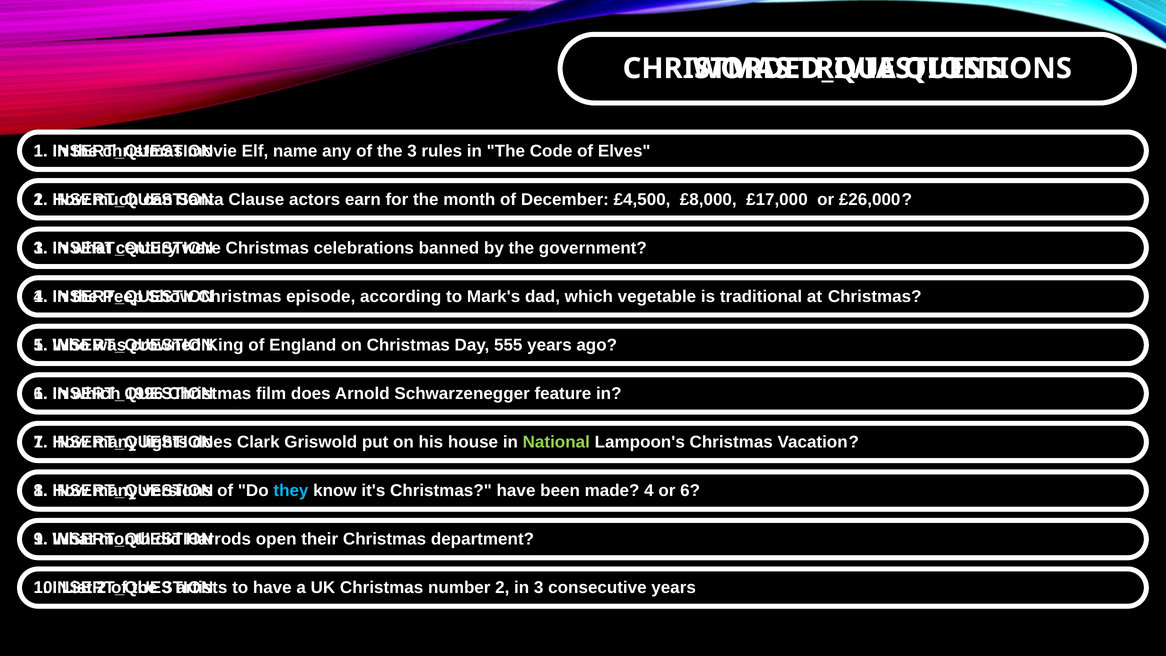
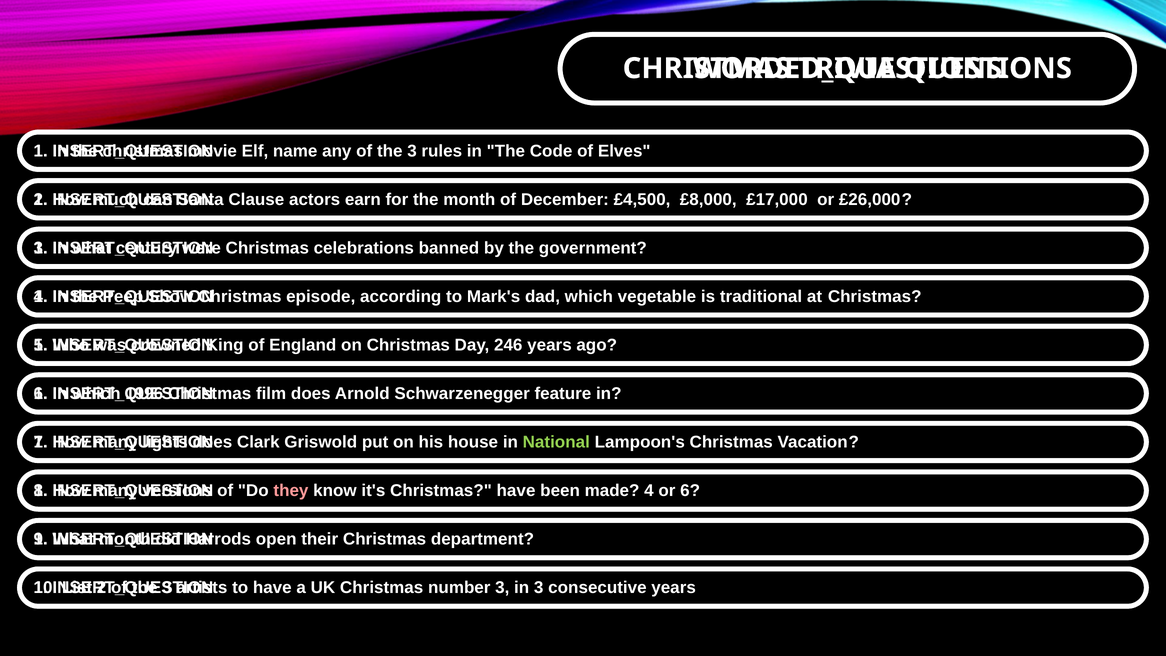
555: 555 -> 246 (508, 345)
they colour: light blue -> pink (291, 491)
number 2: 2 -> 3 (502, 588)
